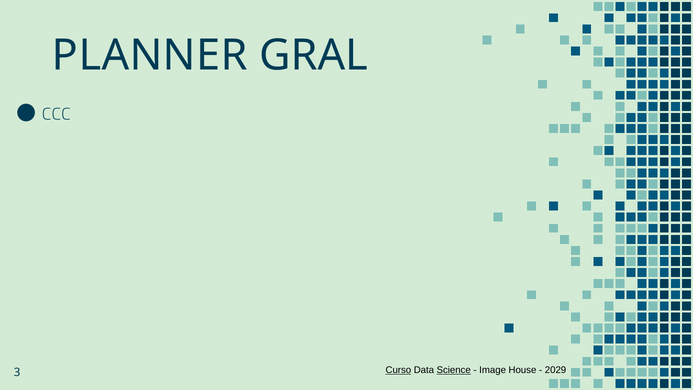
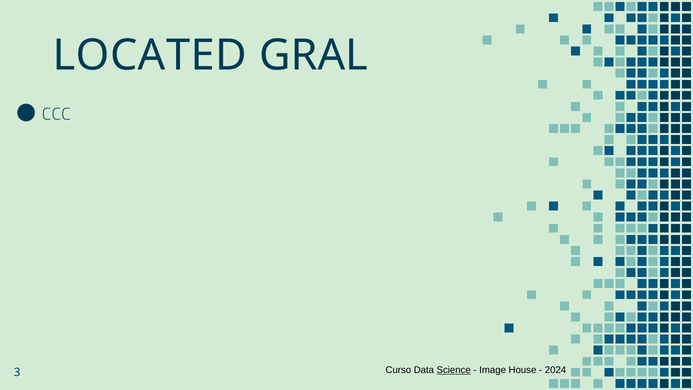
PLANNER: PLANNER -> LOCATED (150, 55)
Curso underline: present -> none (398, 370)
2029: 2029 -> 2024 (556, 370)
